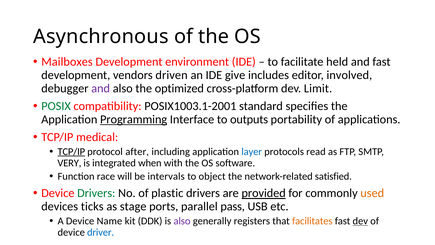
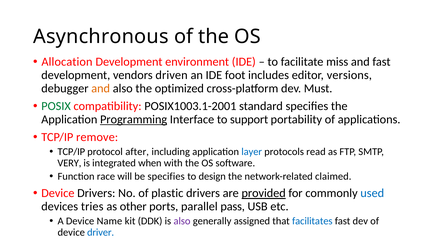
Mailboxes: Mailboxes -> Allocation (67, 62)
held: held -> miss (337, 62)
give: give -> foot (235, 75)
involved: involved -> versions (349, 75)
and colour: purple -> orange (101, 88)
Limit: Limit -> Must (318, 88)
outputs: outputs -> support (249, 119)
medical: medical -> remove (97, 137)
TCP/IP underline: present -> none (71, 151)
be intervals: intervals -> specifies (166, 176)
object: object -> design (212, 176)
satisfied: satisfied -> claimed (333, 176)
Drivers colour: green -> black (96, 193)
used colour: orange -> blue (372, 193)
ticks: ticks -> tries (92, 206)
stage: stage -> other (133, 206)
registers: registers -> assigned (252, 221)
facilitates colour: orange -> blue (312, 221)
dev underline: present -> none (360, 221)
